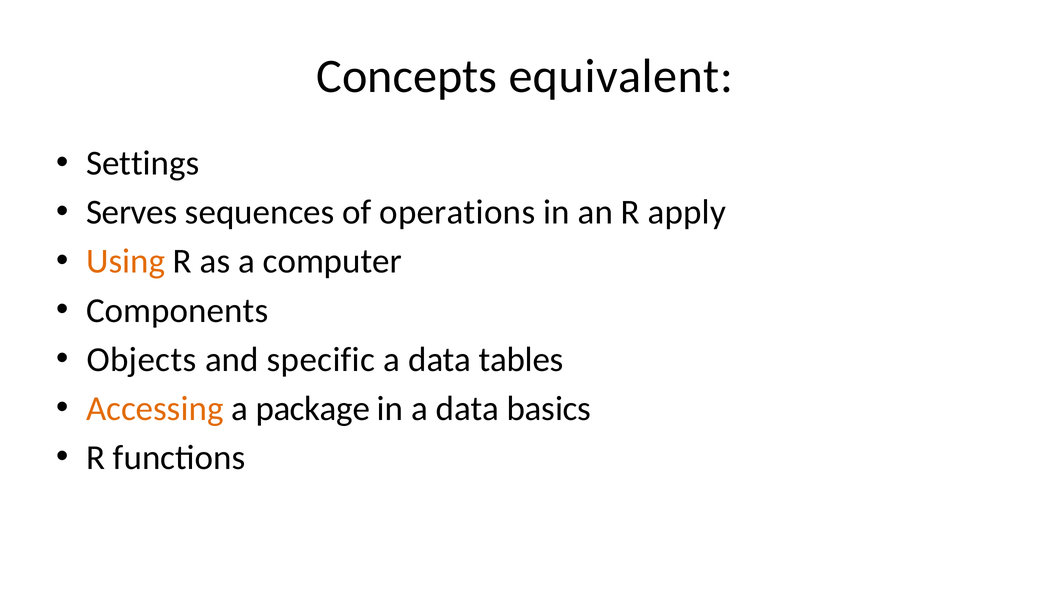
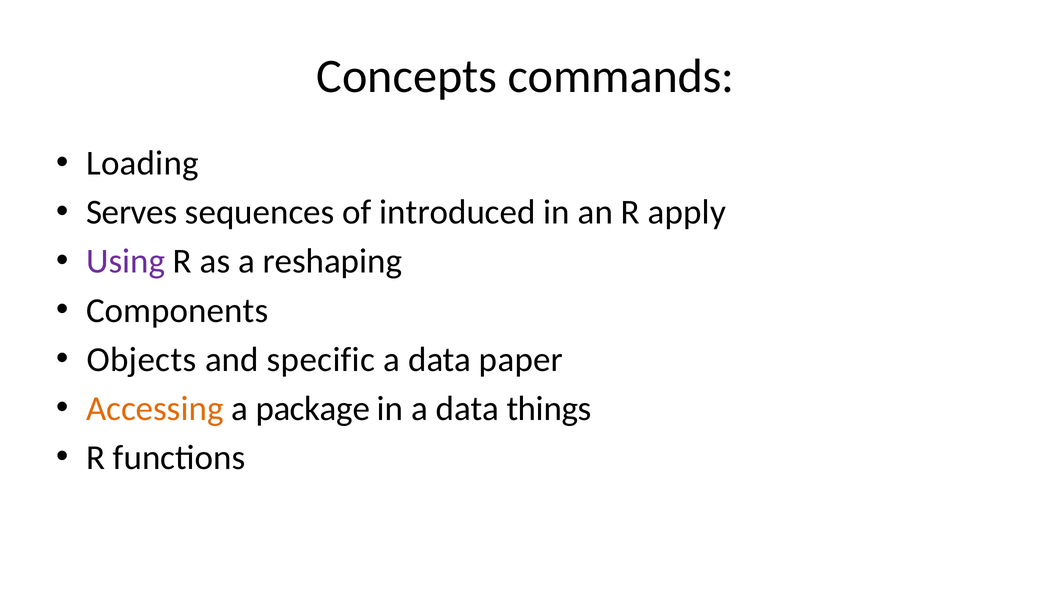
equivalent: equivalent -> commands (621, 76)
Settings: Settings -> Loading (142, 163)
operations: operations -> introduced (457, 212)
Using colour: orange -> purple (126, 262)
computer: computer -> reshaping (332, 262)
tables: tables -> paper (521, 360)
basics: basics -> things (549, 409)
